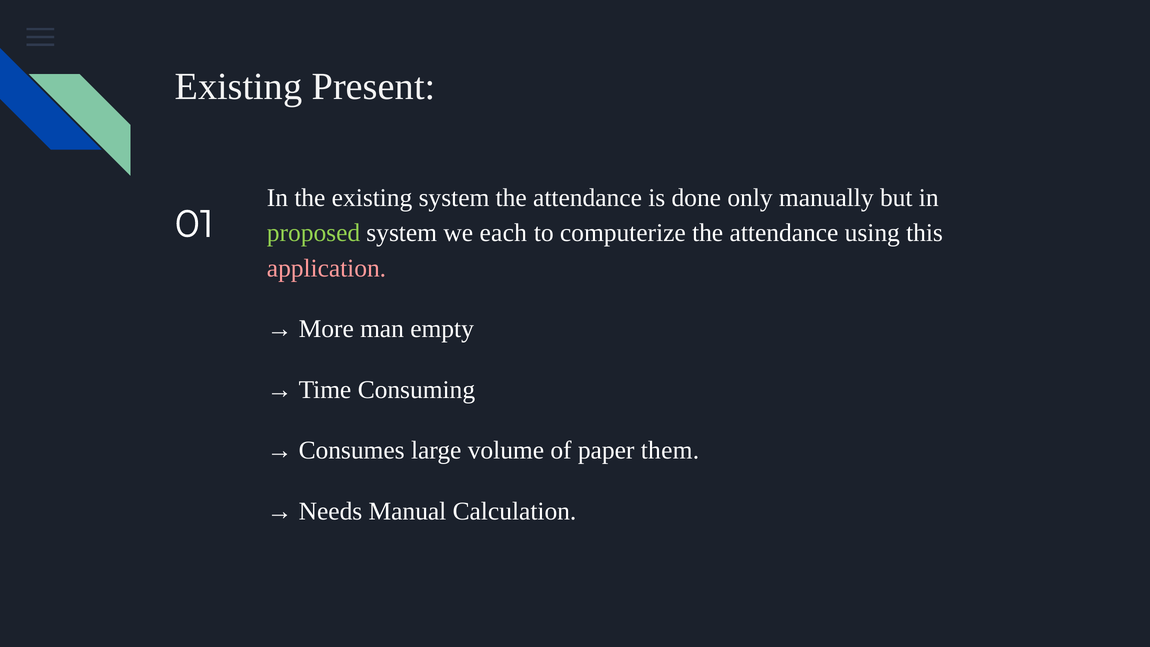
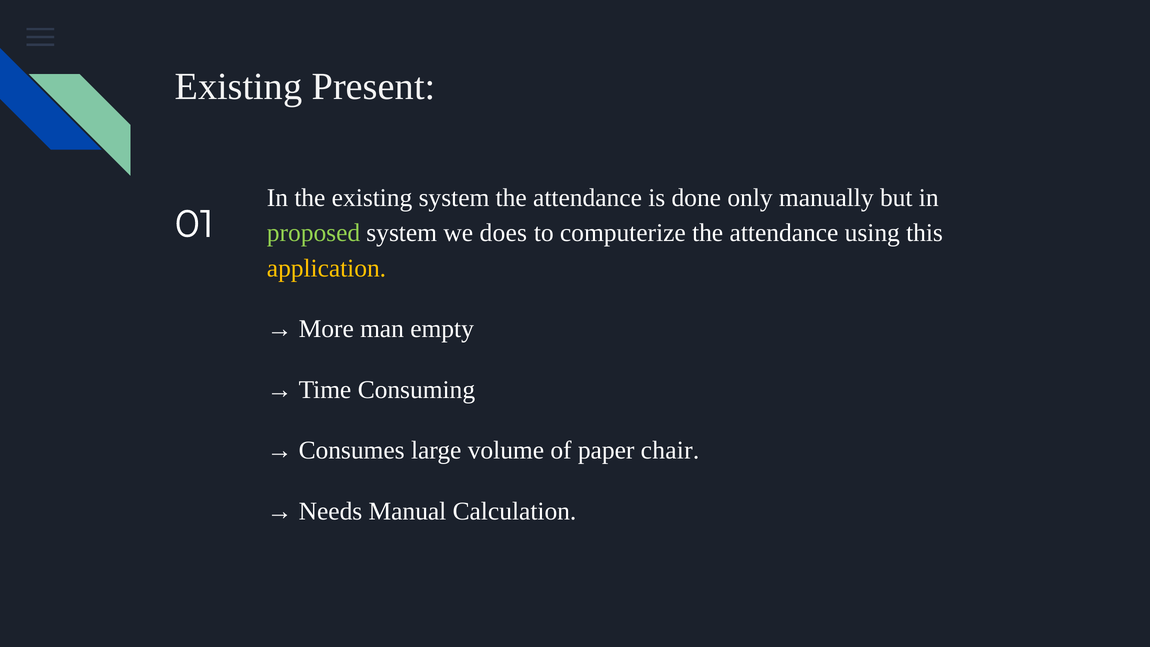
each: each -> does (503, 233)
application colour: pink -> yellow (326, 268)
them: them -> chair (670, 450)
